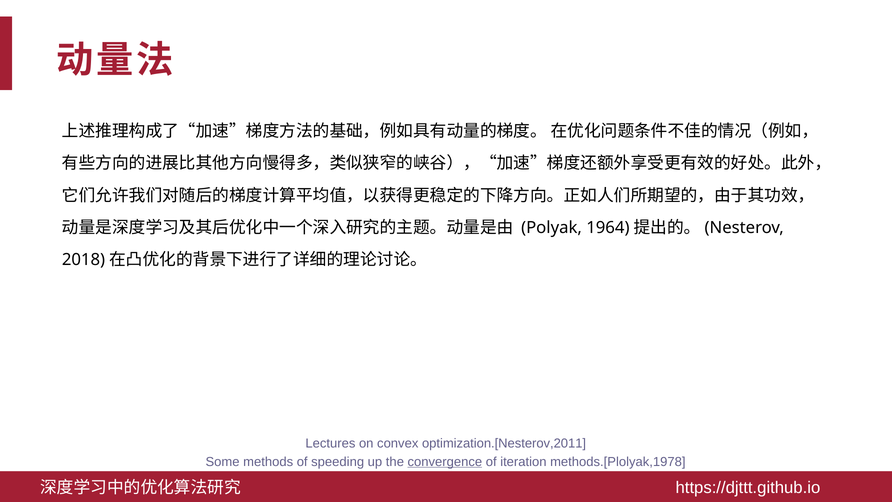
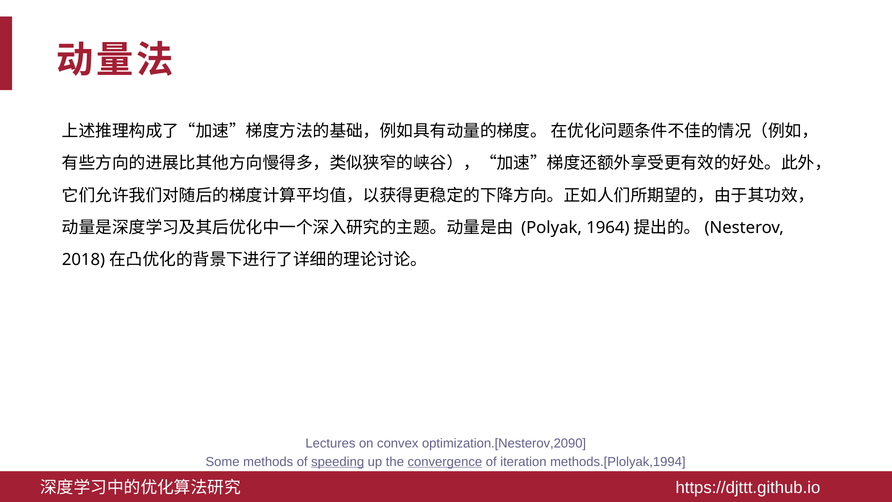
optimization.[Nesterov,2011: optimization.[Nesterov,2011 -> optimization.[Nesterov,2090 (504, 443)
speeding underline: none -> present (338, 462)
methods.[Plolyak,1978: methods.[Plolyak,1978 -> methods.[Plolyak,1994 (618, 462)
